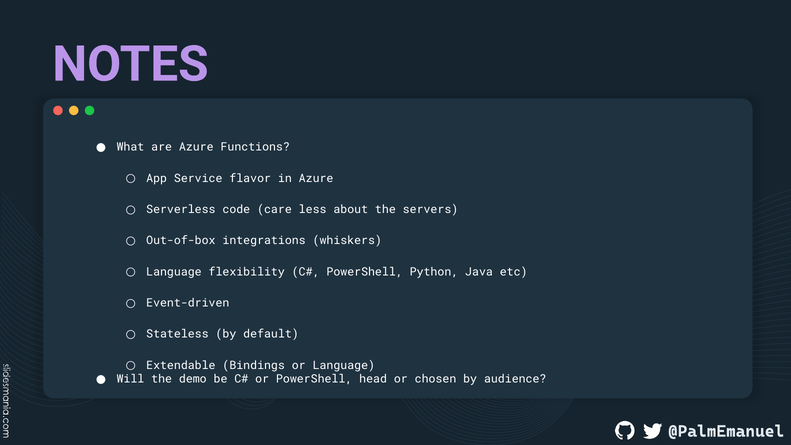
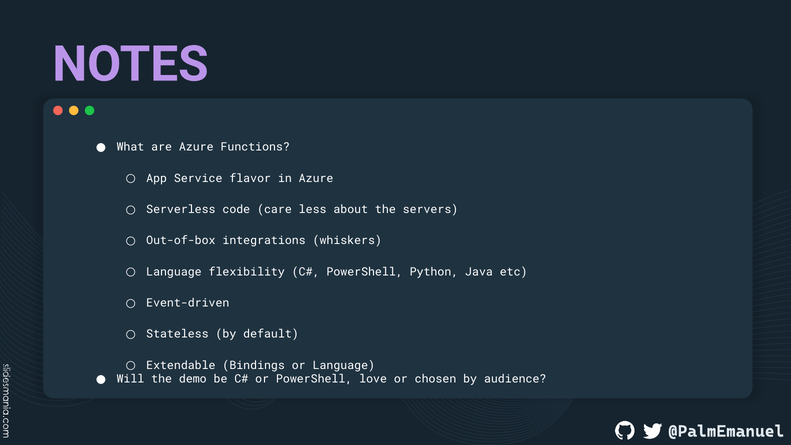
head: head -> love (373, 379)
